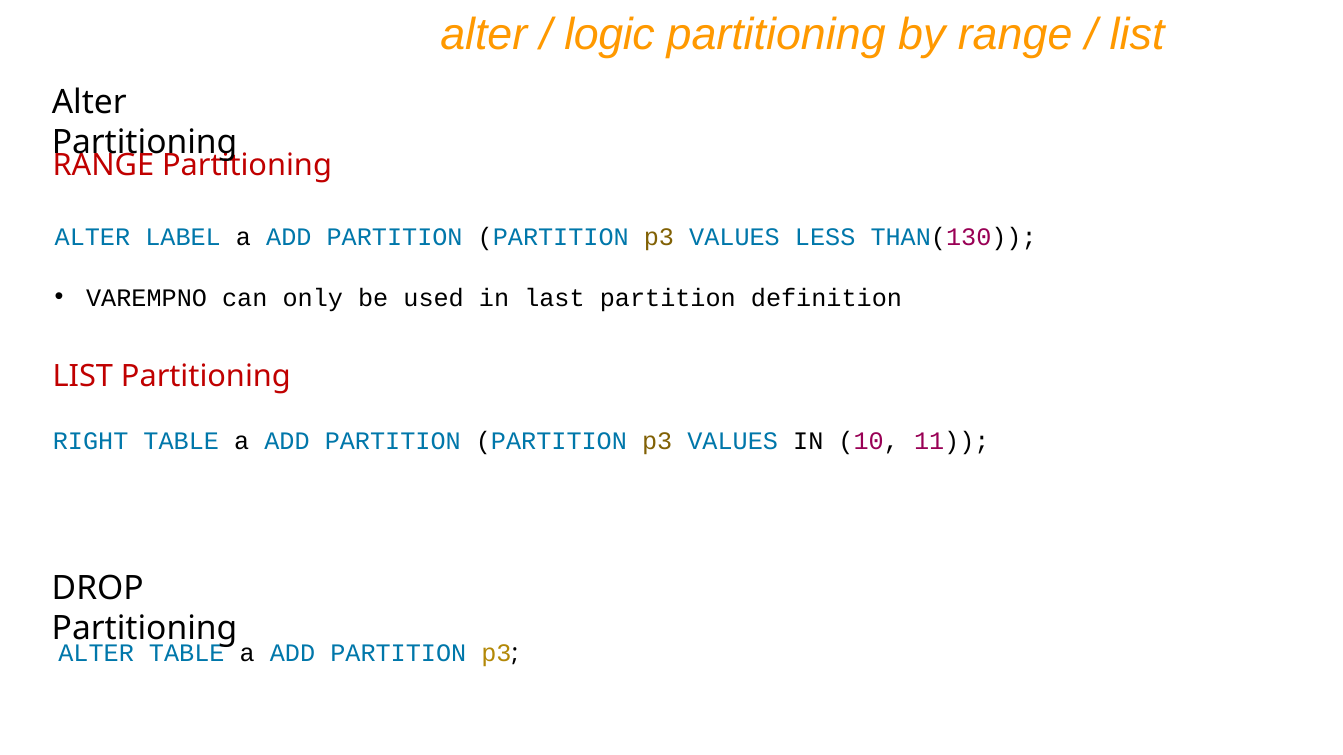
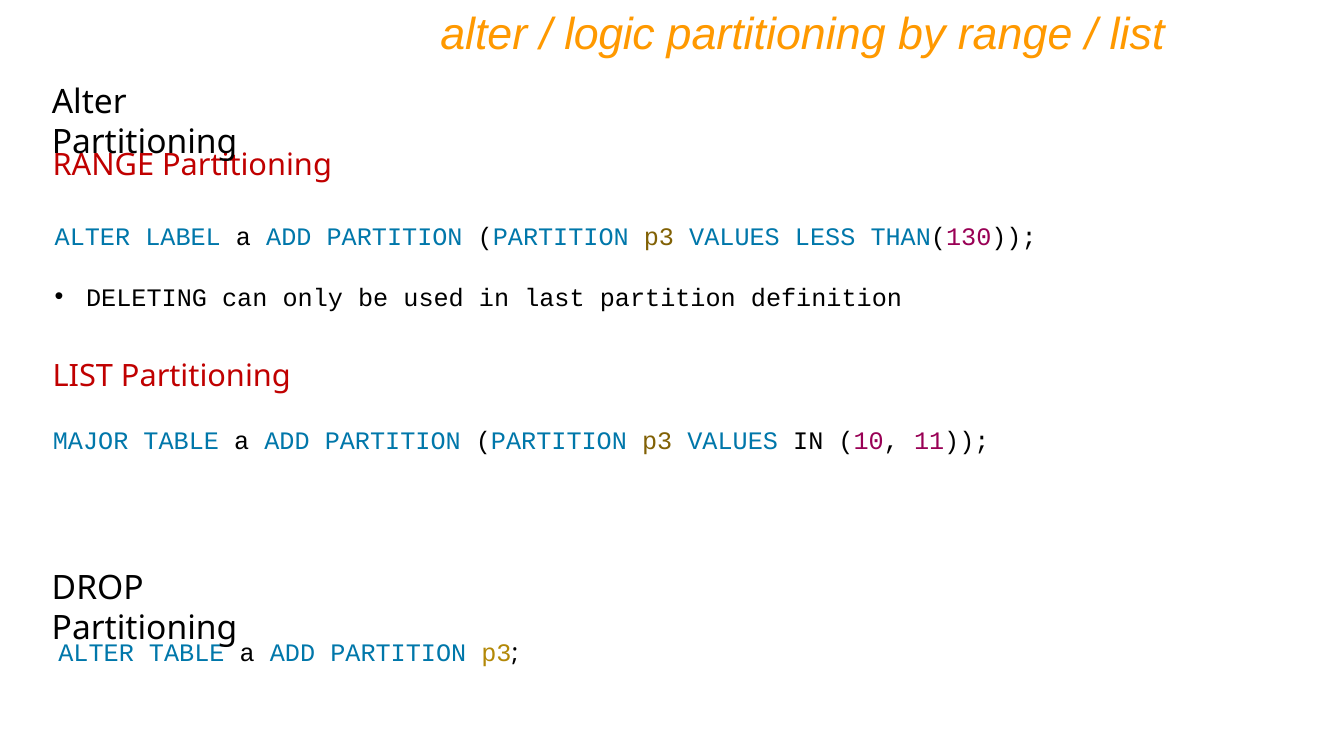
VAREMPNO: VAREMPNO -> DELETING (147, 298)
RIGHT: RIGHT -> MAJOR (91, 441)
